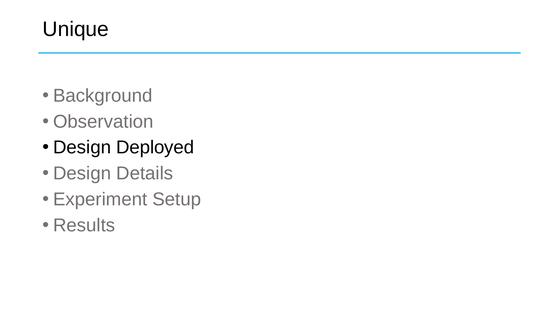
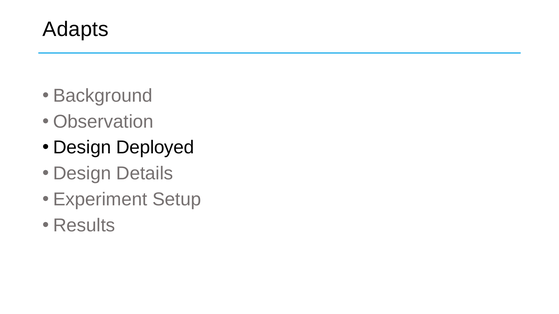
Unique: Unique -> Adapts (76, 29)
